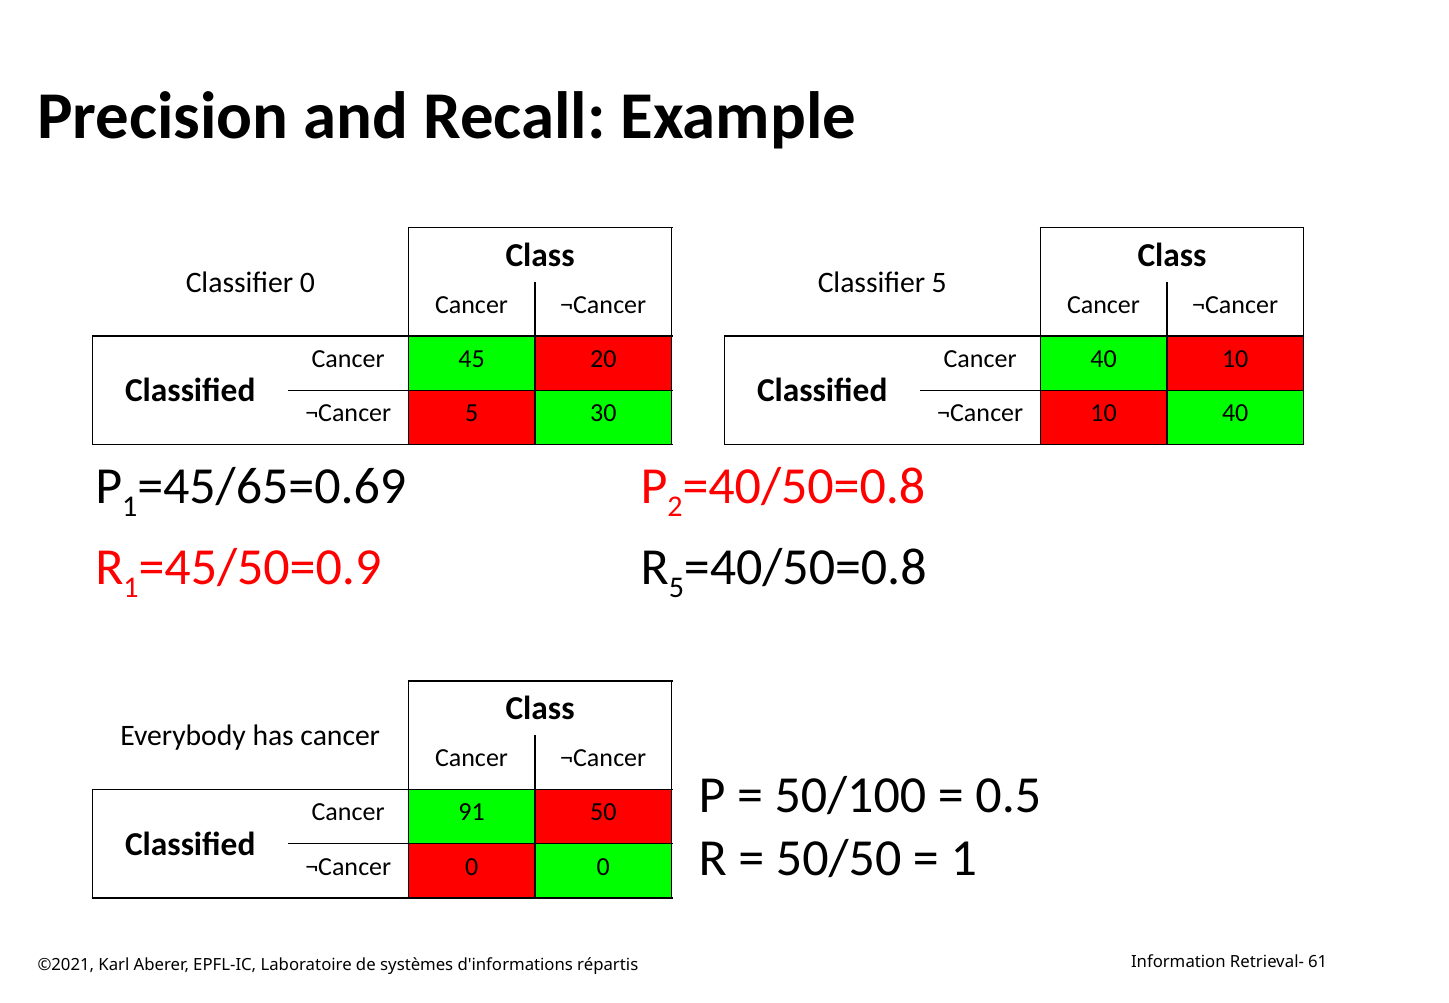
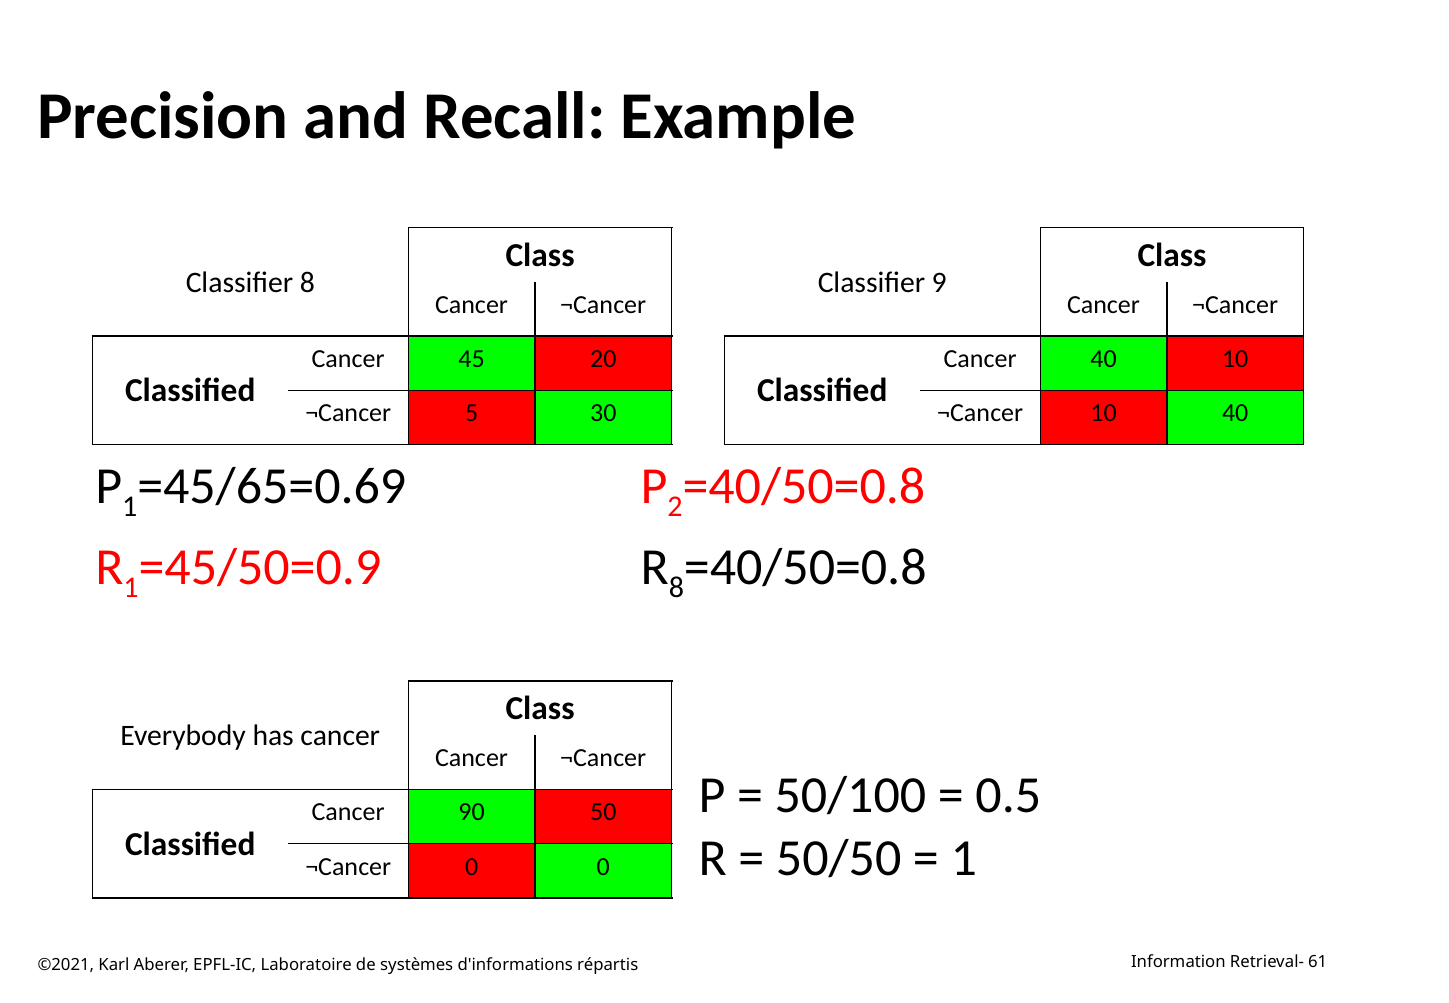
Classifier 0: 0 -> 8 (307, 282)
Classifier 5: 5 -> 9 (939, 282)
R 5: 5 -> 8 (676, 588)
91: 91 -> 90 (472, 812)
